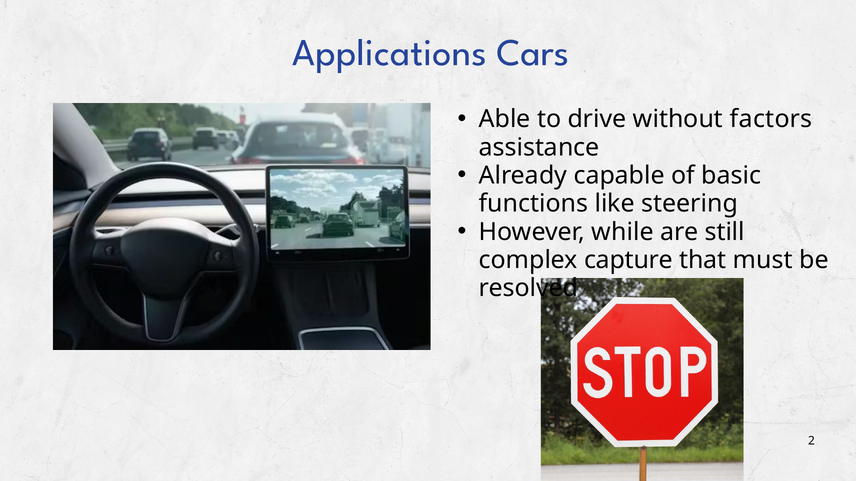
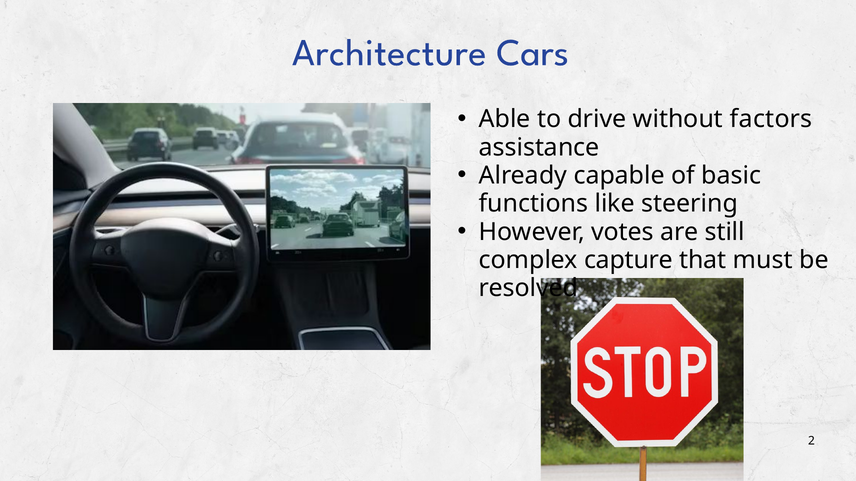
Applications: Applications -> Architecture (389, 53)
while: while -> votes (623, 232)
